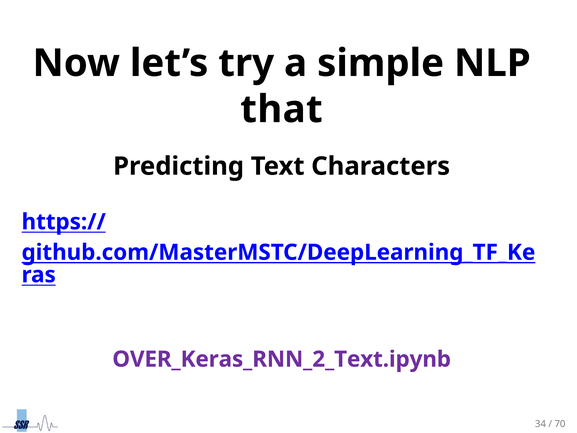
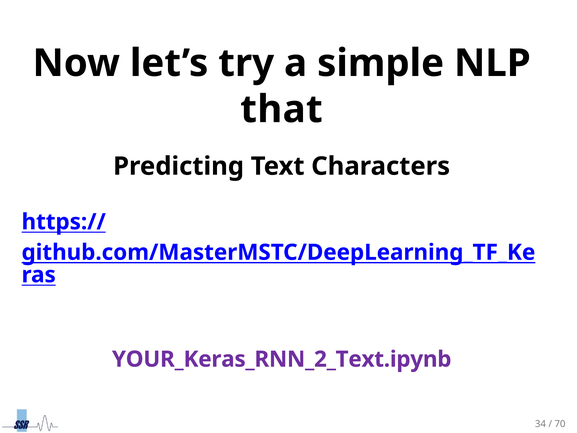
OVER_Keras_RNN_2_Text.ipynb: OVER_Keras_RNN_2_Text.ipynb -> YOUR_Keras_RNN_2_Text.ipynb (282, 359)
